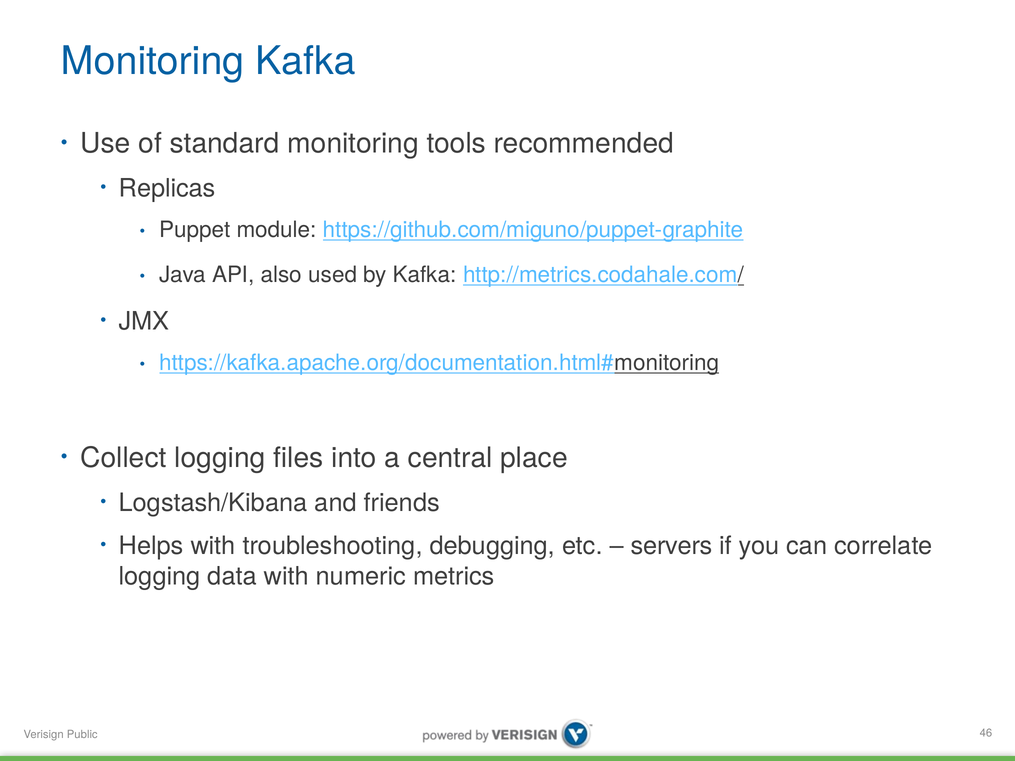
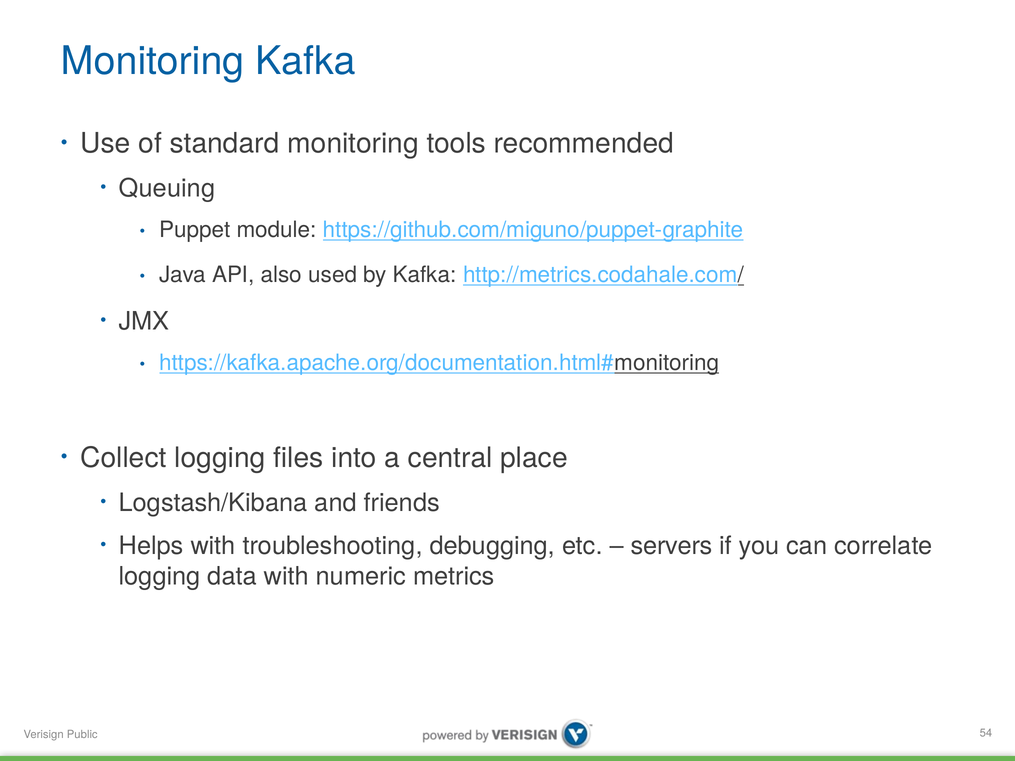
Replicas: Replicas -> Queuing (167, 188)
46: 46 -> 54 (986, 734)
